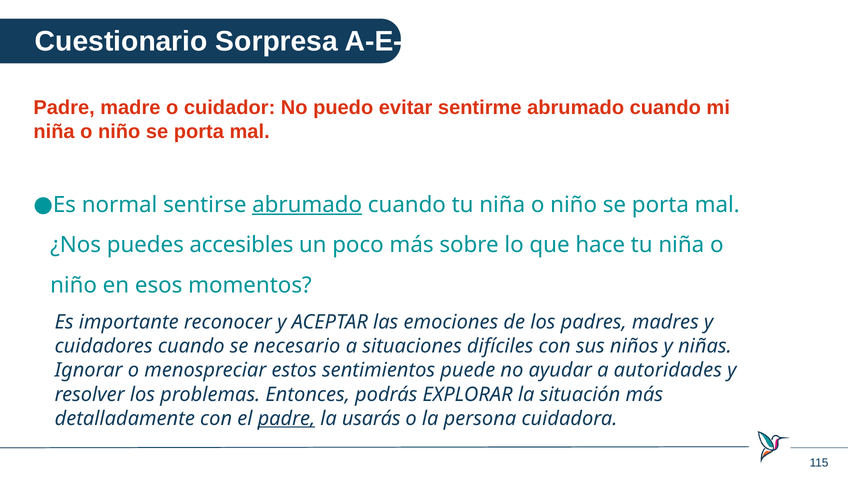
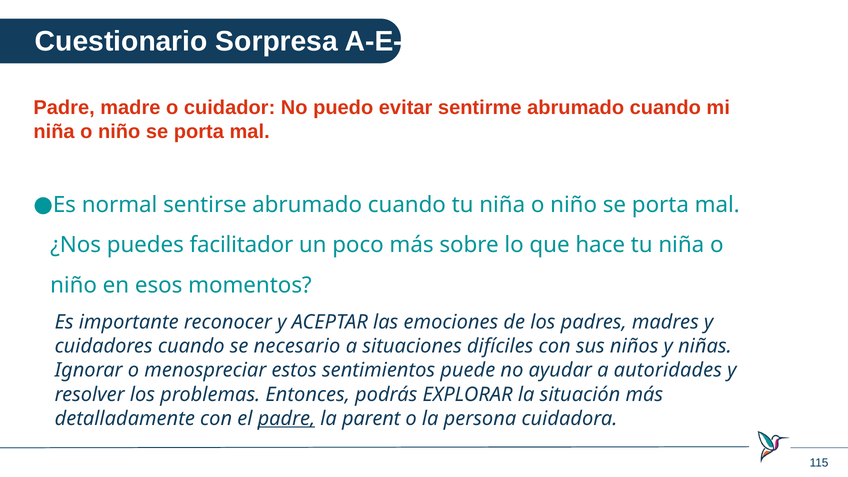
abrumado underline: present -> none (307, 205)
accesibles: accesibles -> facilitador (241, 245)
usarás: usarás -> parent (371, 418)
